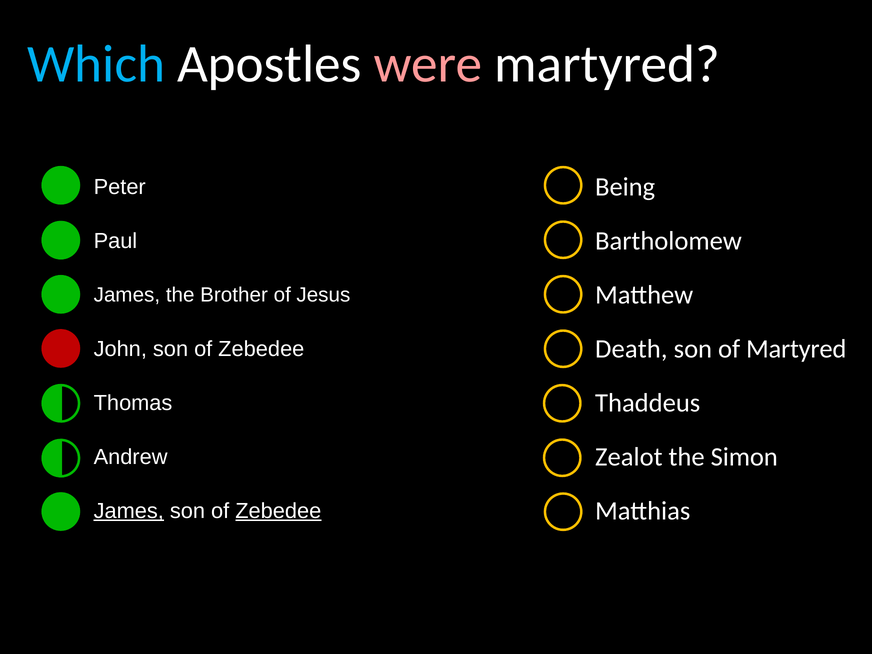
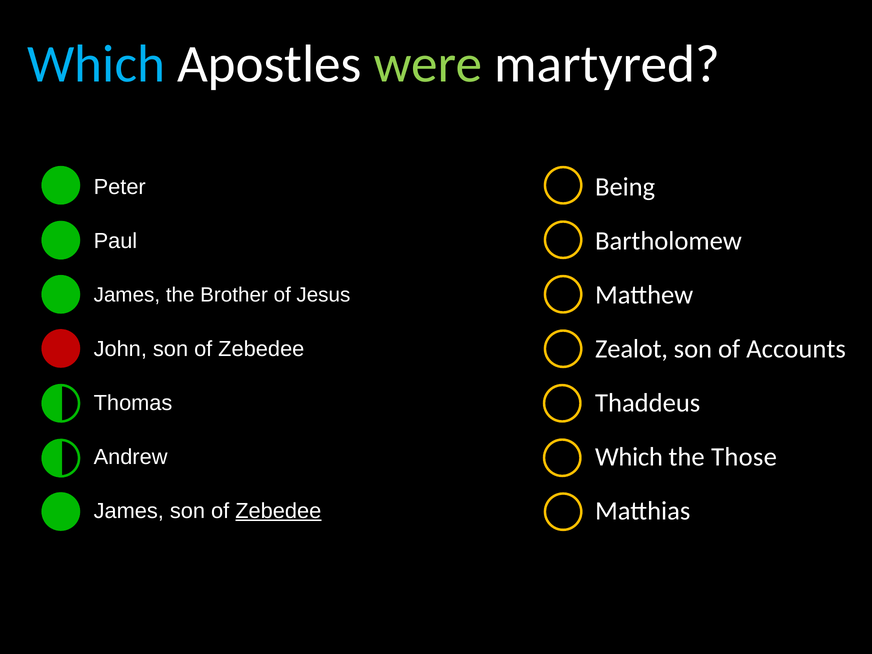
were colour: pink -> light green (428, 64)
Death: Death -> Zealot (632, 349)
of Martyred: Martyred -> Accounts (796, 349)
Zealot: Zealot -> Which (629, 457)
the Simon: Simon -> Those (744, 457)
James underline: present -> none (129, 511)
